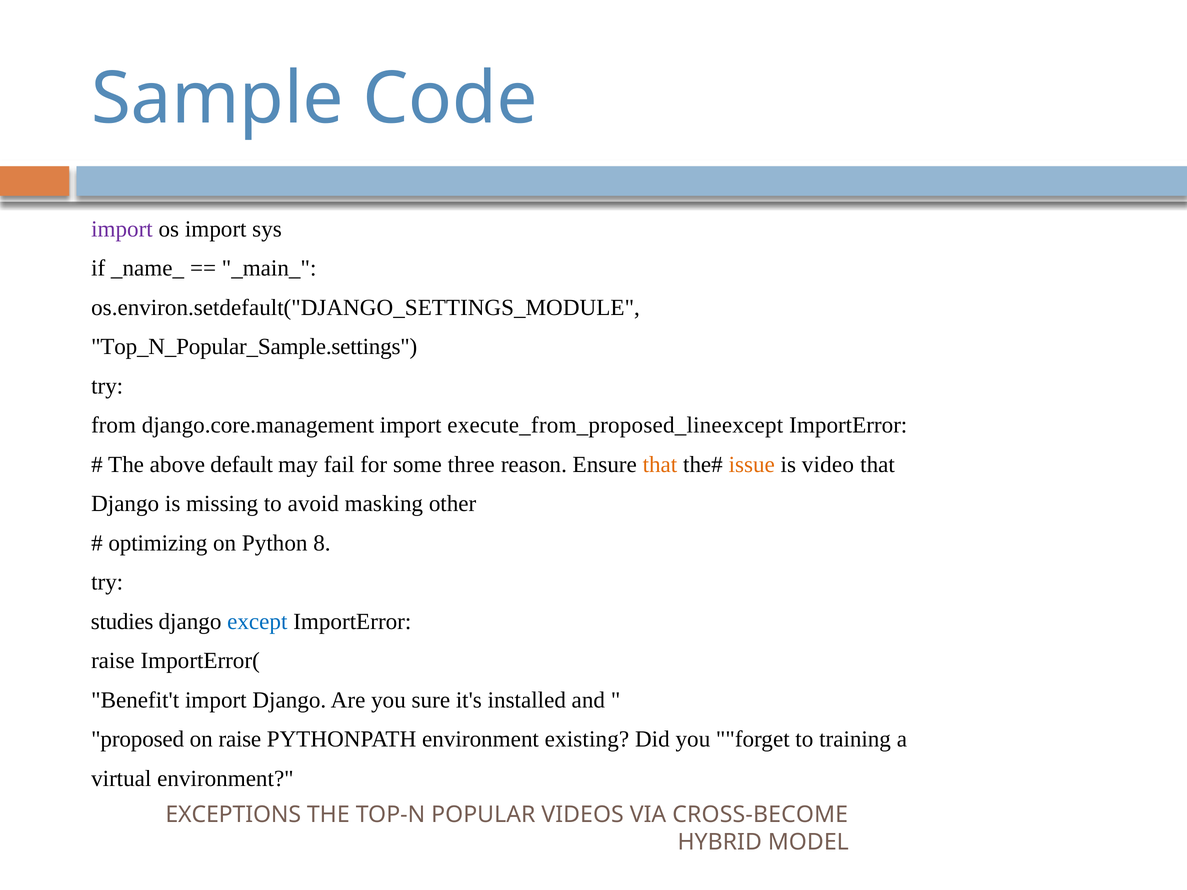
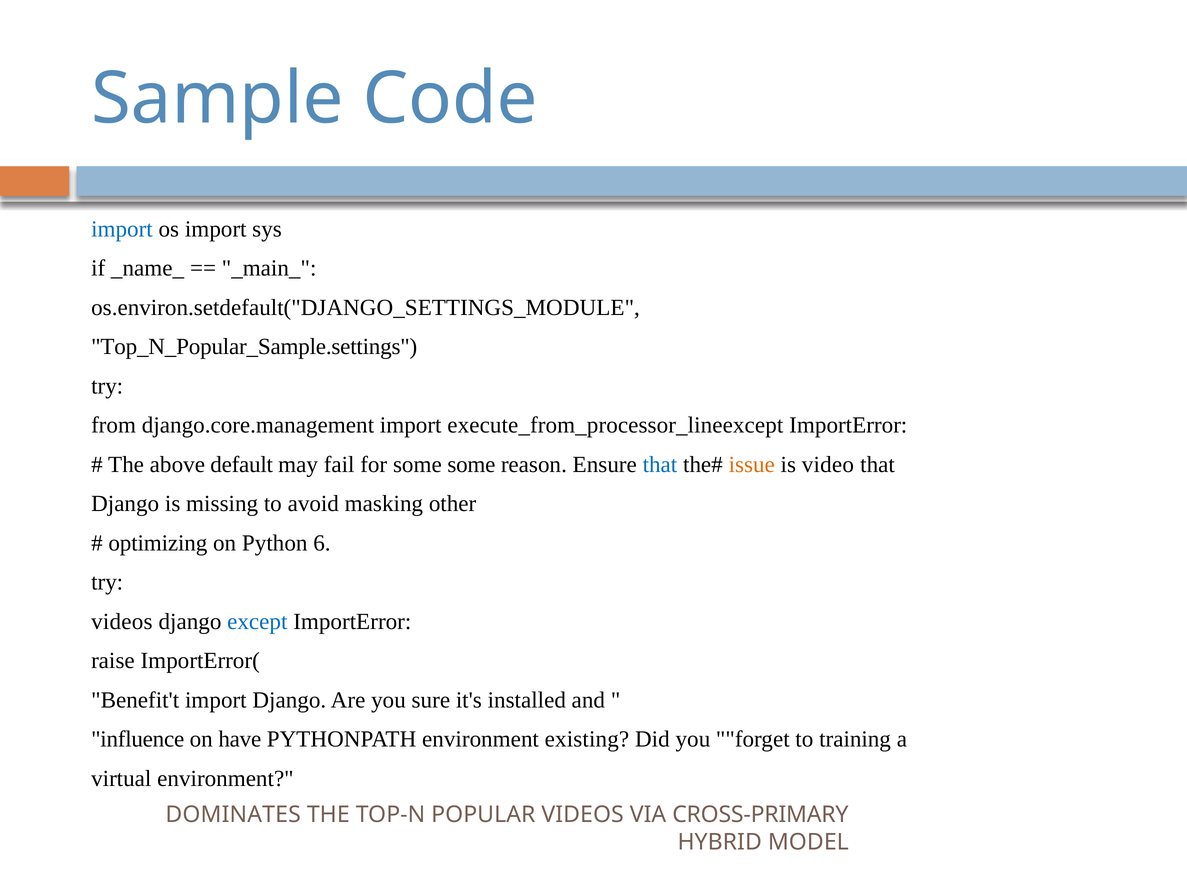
import colour: purple -> blue (122, 229)
execute_from_proposed_lineexcept: execute_from_proposed_lineexcept -> execute_from_processor_lineexcept (615, 425)
some three: three -> some (471, 465)
that colour: orange -> blue (660, 465)
8: 8 -> 6 (322, 543)
studies: studies -> videos (122, 622)
proposed: proposed -> influence (138, 739)
on raise: raise -> have (240, 739)
EXCEPTIONS: EXCEPTIONS -> DOMINATES (233, 815)
CROSS-BECOME: CROSS-BECOME -> CROSS-PRIMARY (760, 815)
